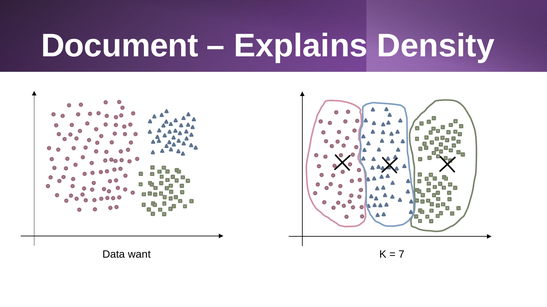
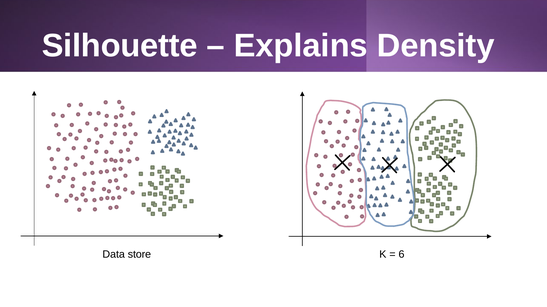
Document: Document -> Silhouette (120, 46)
want: want -> store (139, 255)
7: 7 -> 6 (401, 255)
